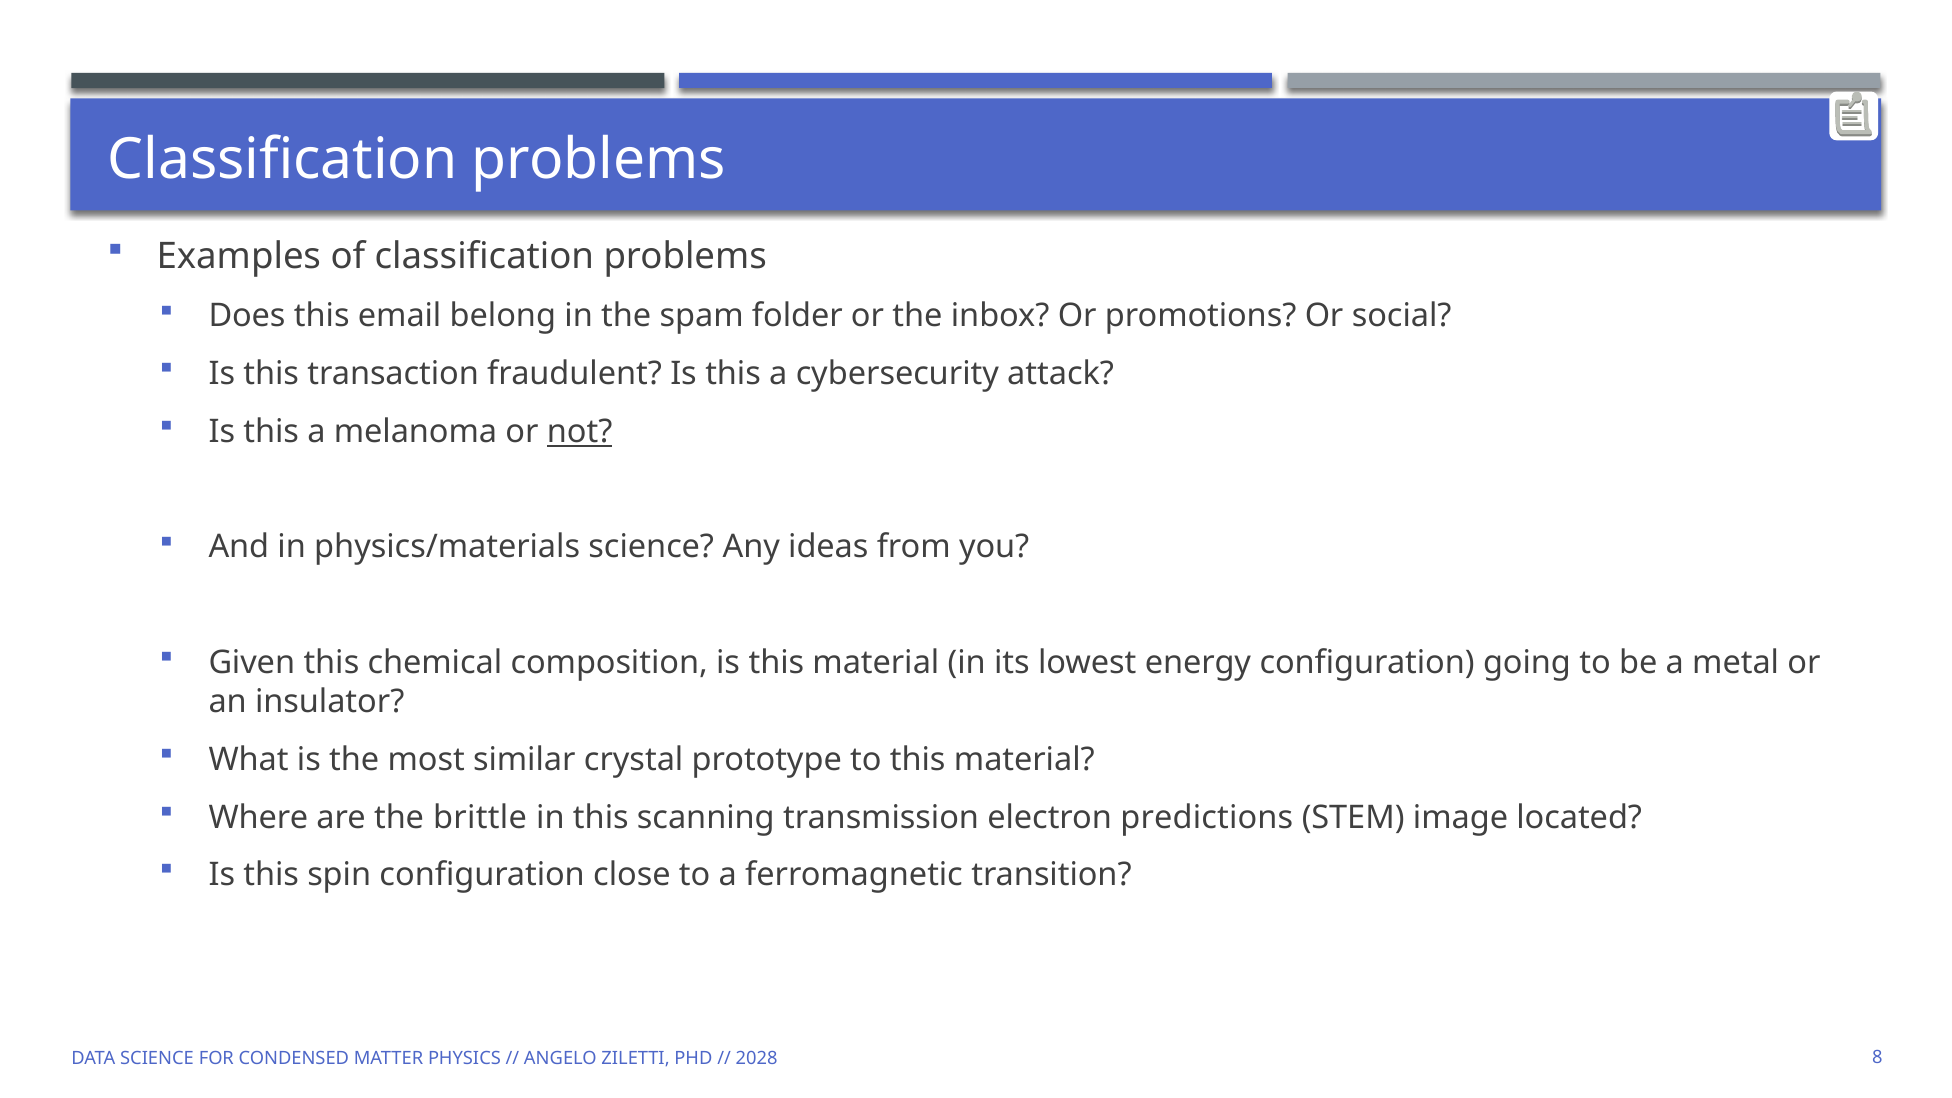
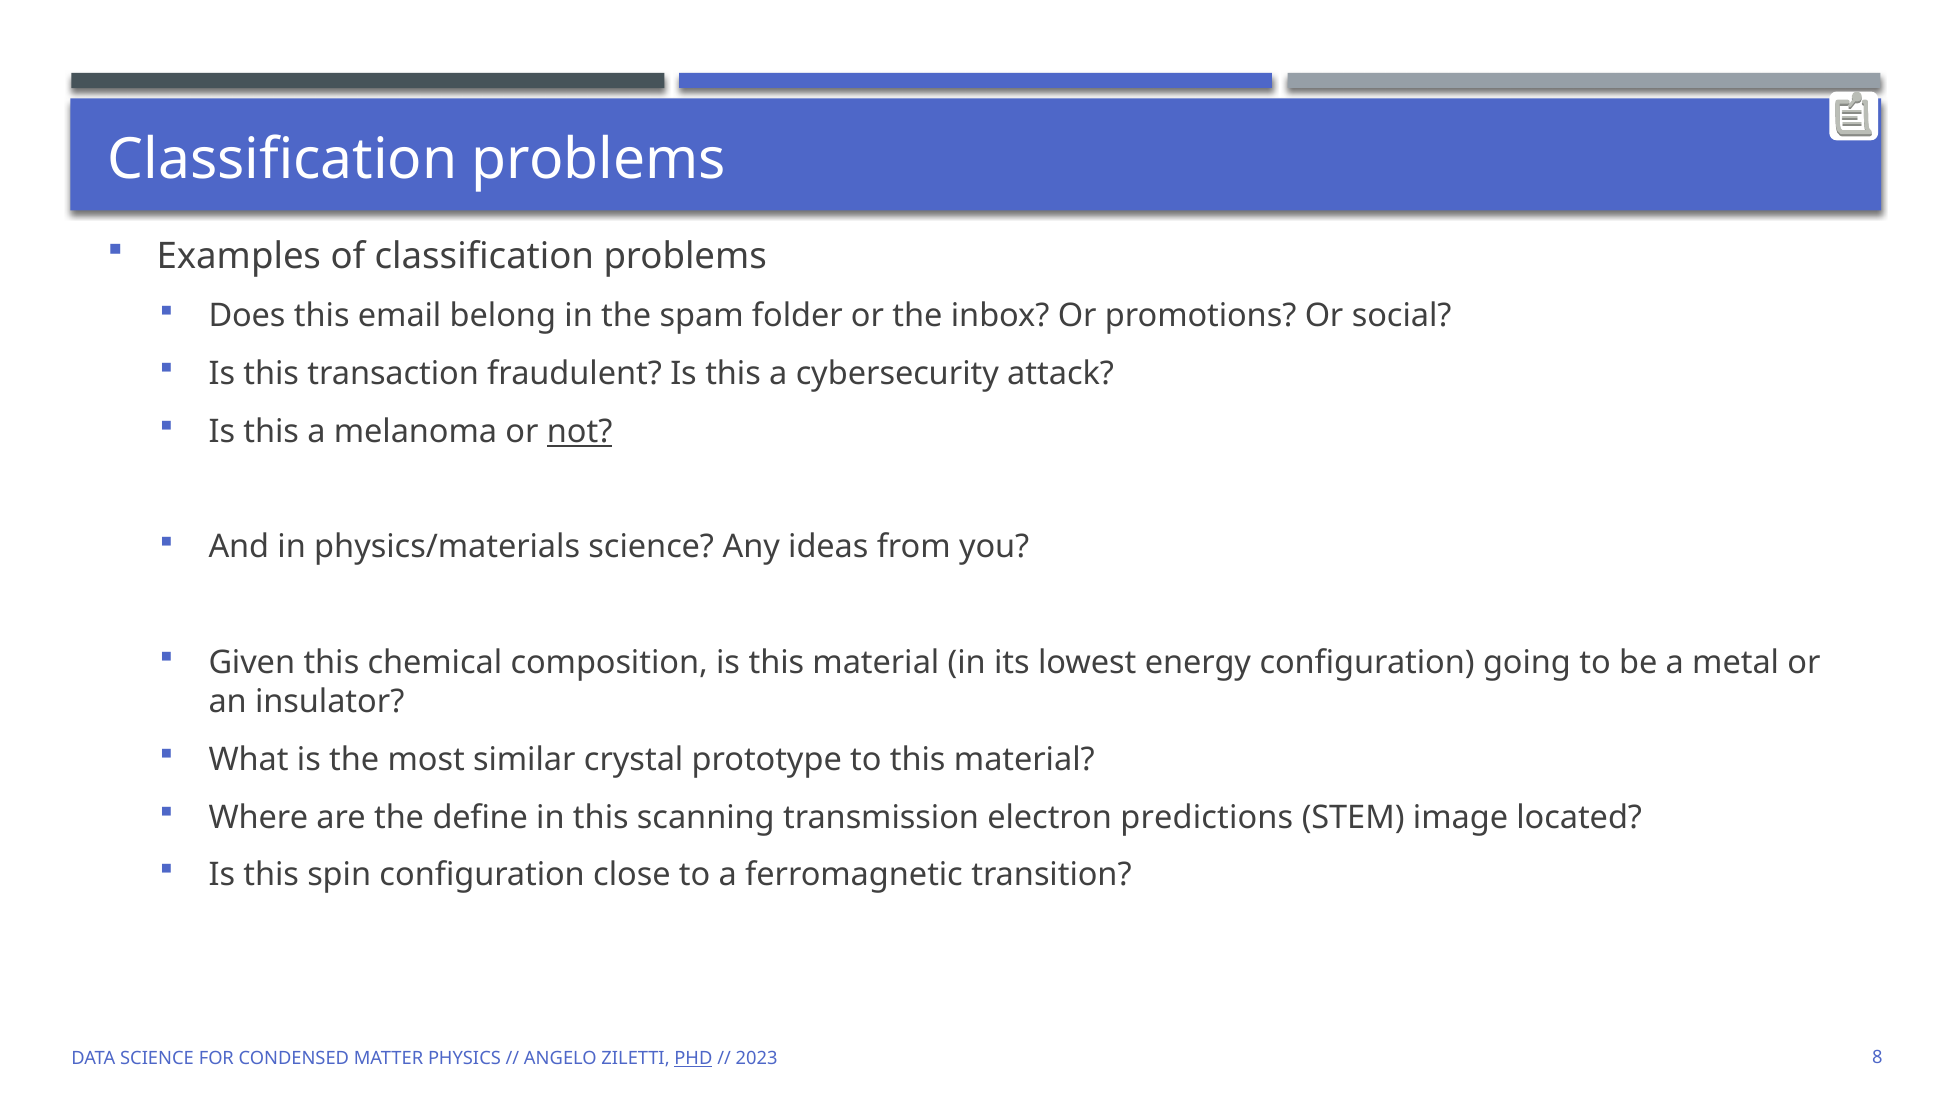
brittle: brittle -> define (480, 817)
PHD underline: none -> present (693, 1059)
2028: 2028 -> 2023 (757, 1059)
